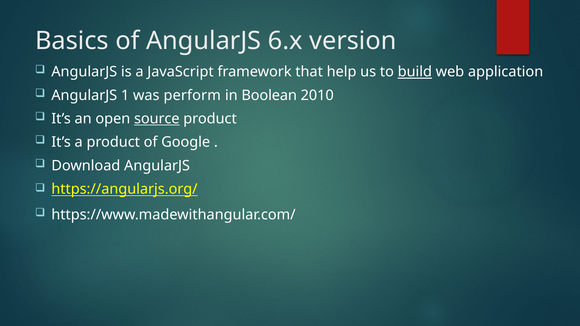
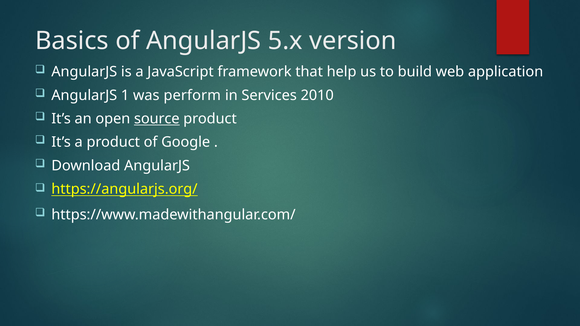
6.x: 6.x -> 5.x (285, 41)
build underline: present -> none (415, 72)
Boolean: Boolean -> Services (269, 95)
